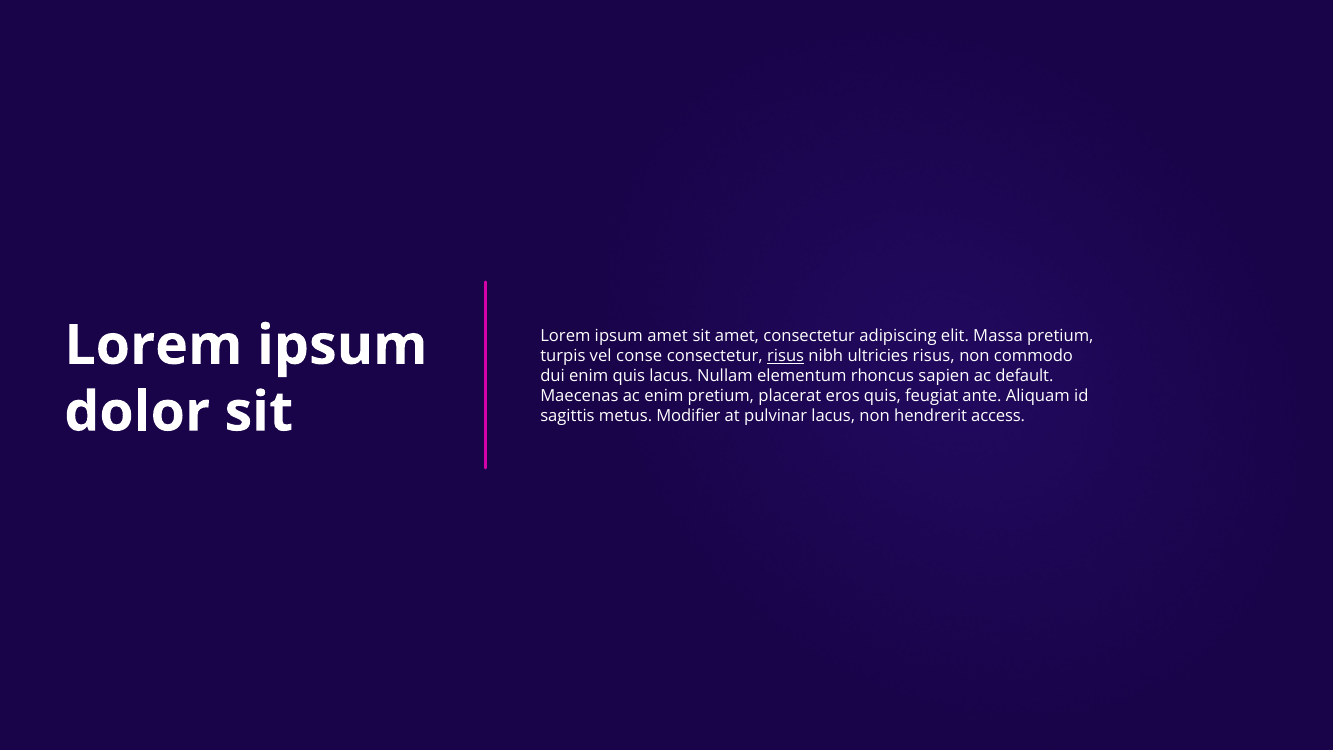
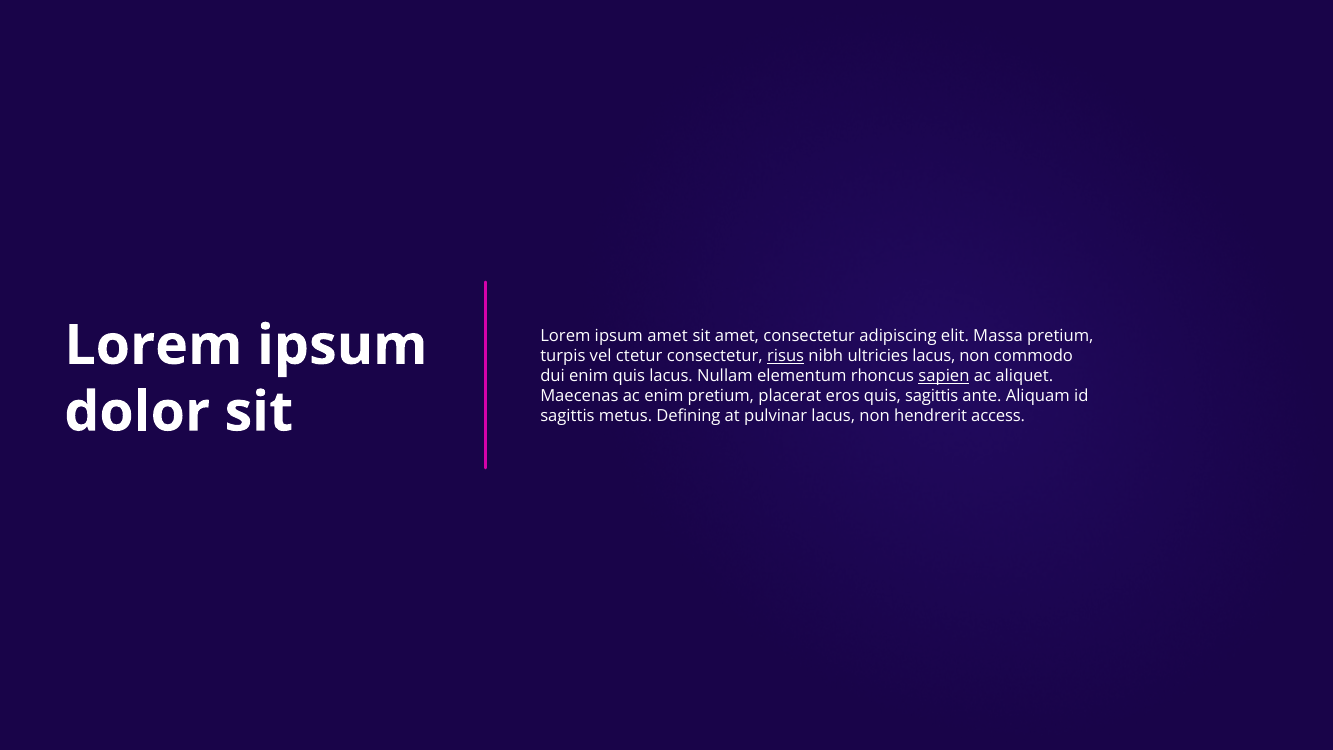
conse: conse -> ctetur (639, 356)
ultricies risus: risus -> lacus (934, 356)
sapien underline: none -> present (944, 376)
default: default -> aliquet (1024, 376)
quis feugiat: feugiat -> sagittis (932, 396)
Modifier: Modifier -> Defining (688, 416)
